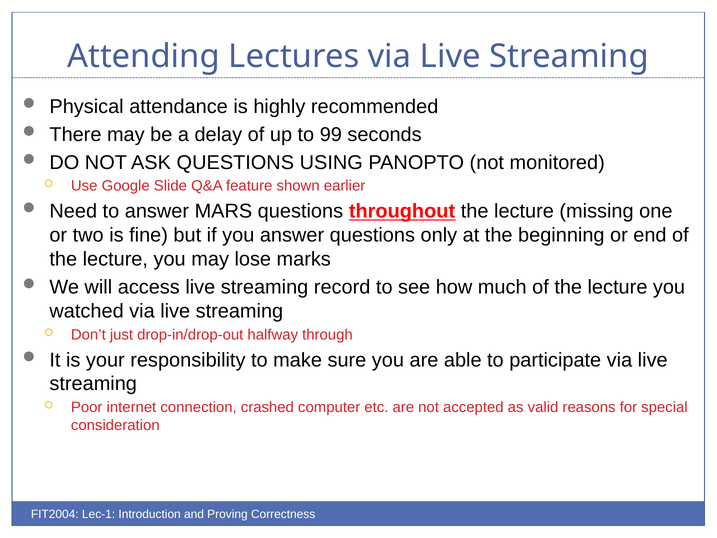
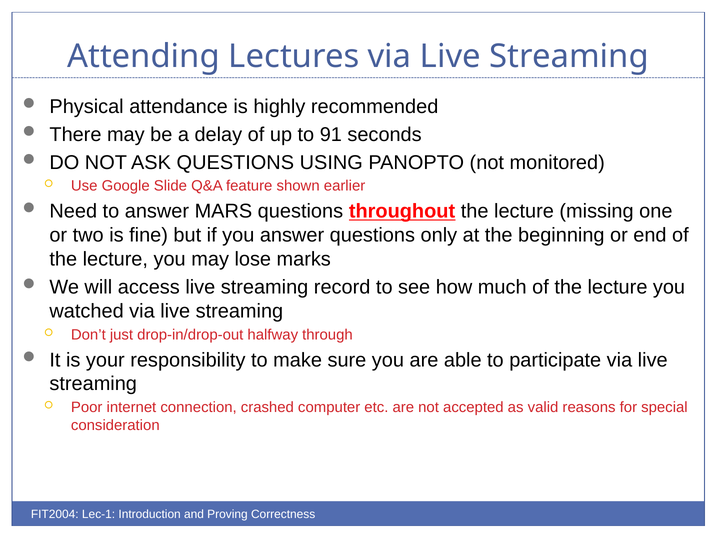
99: 99 -> 91 (331, 134)
